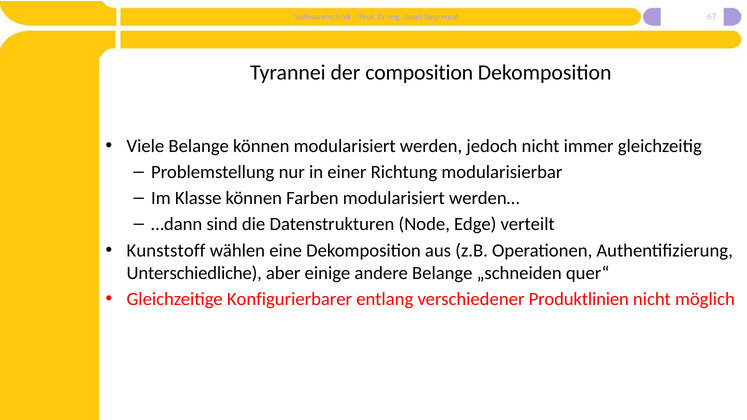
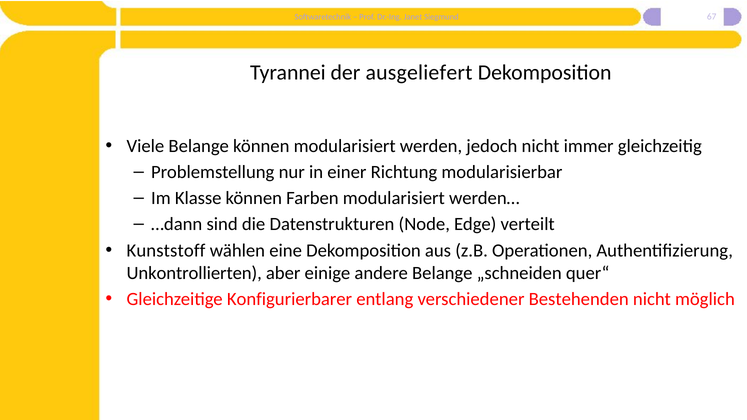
composition: composition -> ausgeliefert (419, 72)
Unterschiedliche: Unterschiedliche -> Unkontrollierten (194, 273)
Produktlinien: Produktlinien -> Bestehenden (579, 299)
